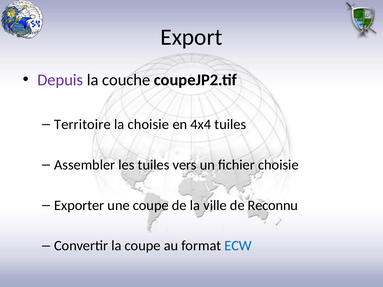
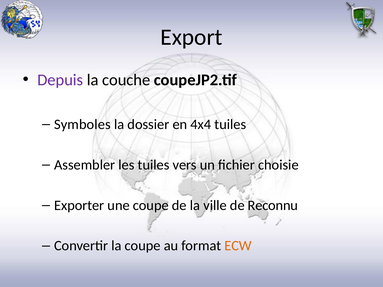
Territoire: Territoire -> Symboles (82, 125)
la choisie: choisie -> dossier (148, 125)
ECW colour: blue -> orange (238, 246)
